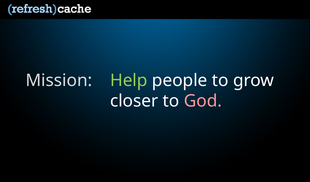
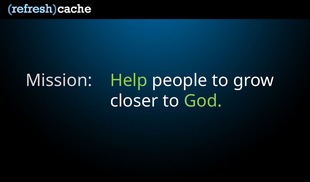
God colour: pink -> light green (203, 101)
